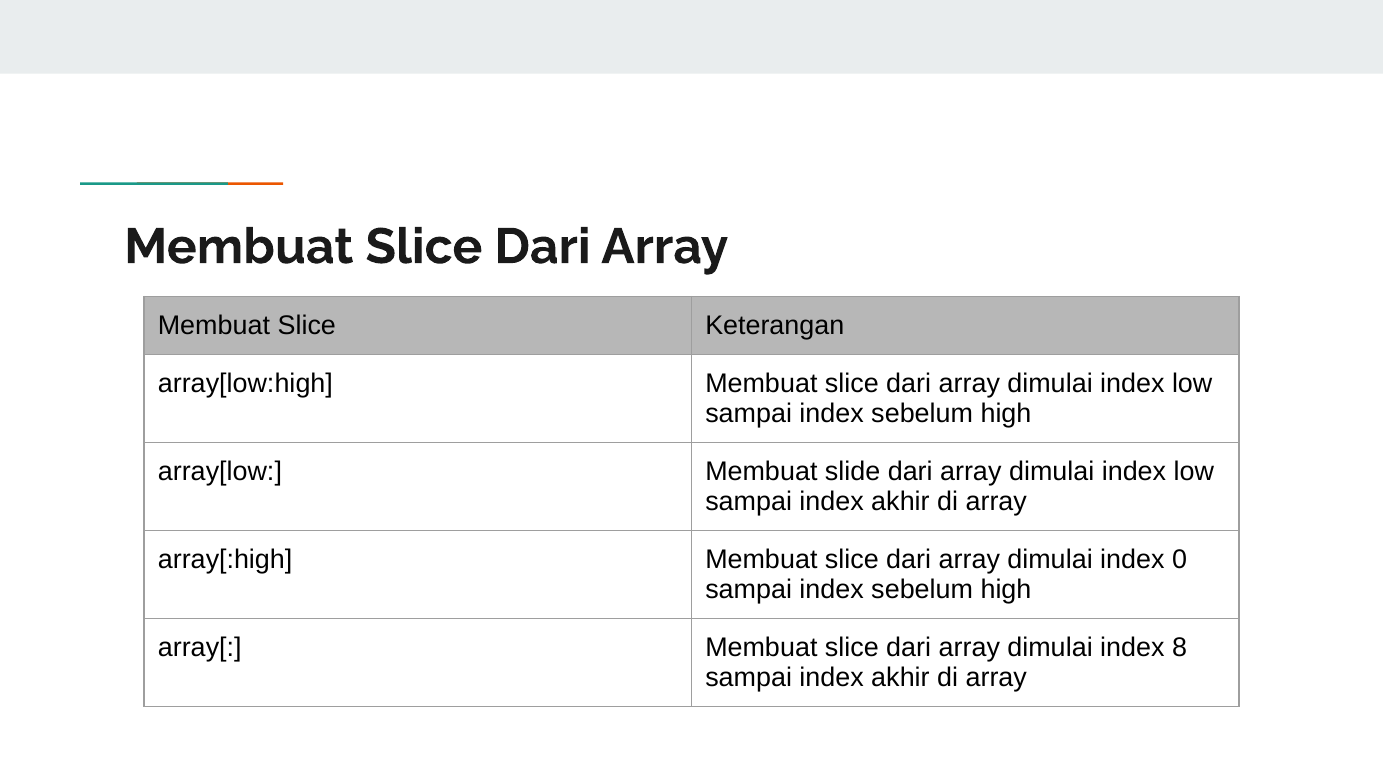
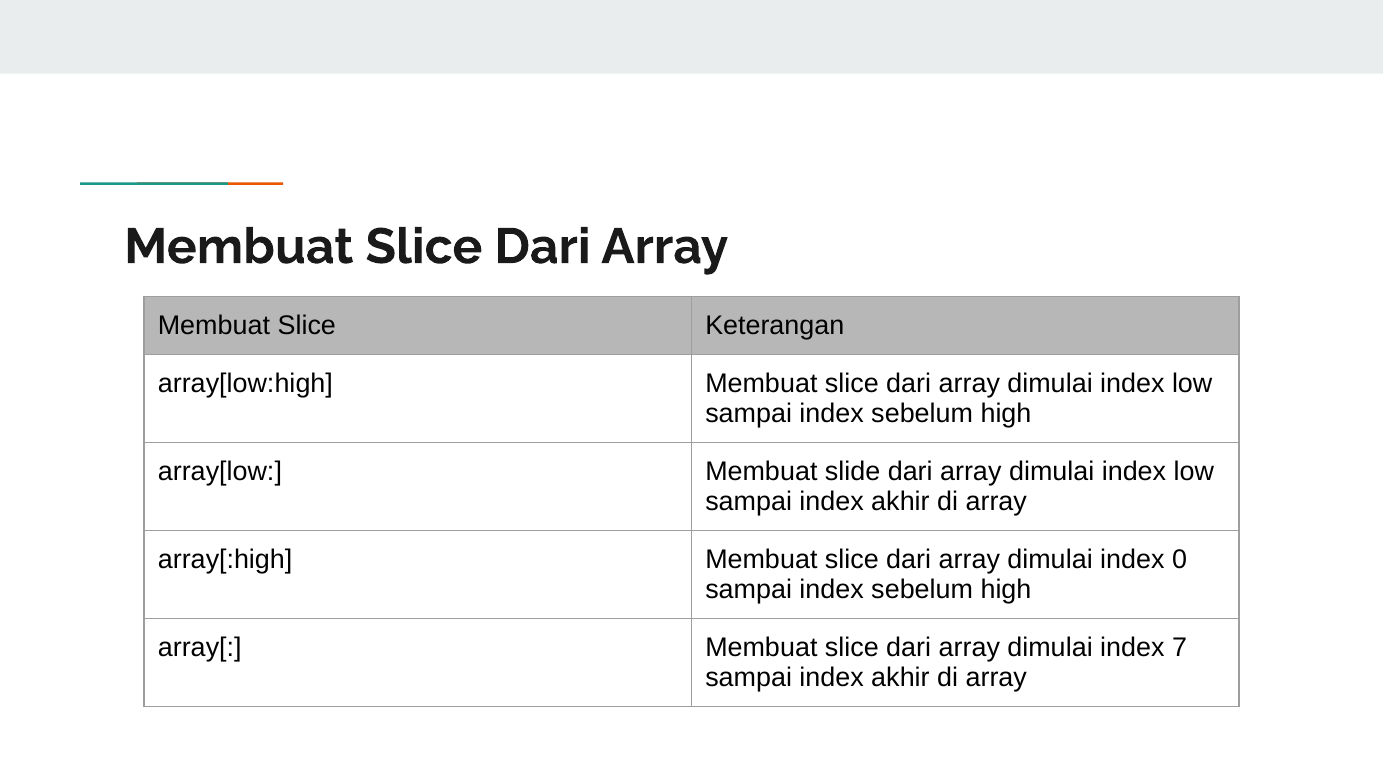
8: 8 -> 7 (1180, 648)
